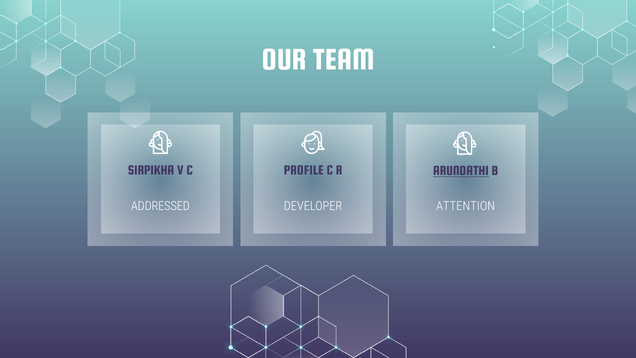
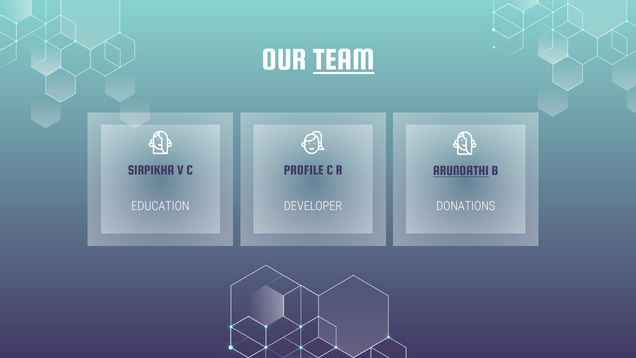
TEAM underline: none -> present (344, 59)
ADDRESSED: ADDRESSED -> EDUCATION (160, 206)
ATTENTION: ATTENTION -> DONATIONS (466, 206)
